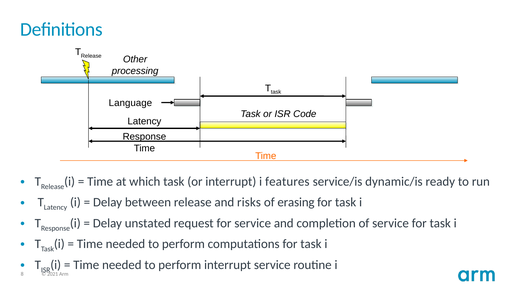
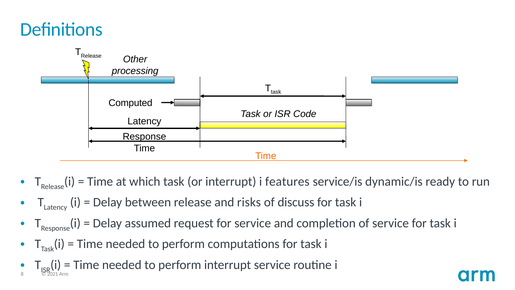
Language: Language -> Computed (130, 103)
erasing: erasing -> discuss (296, 202)
unstated: unstated -> assumed (148, 223)
